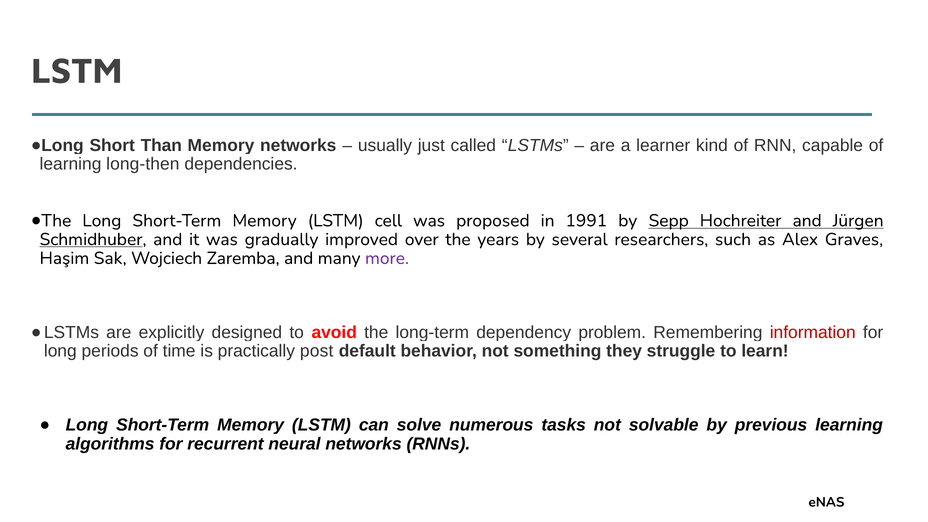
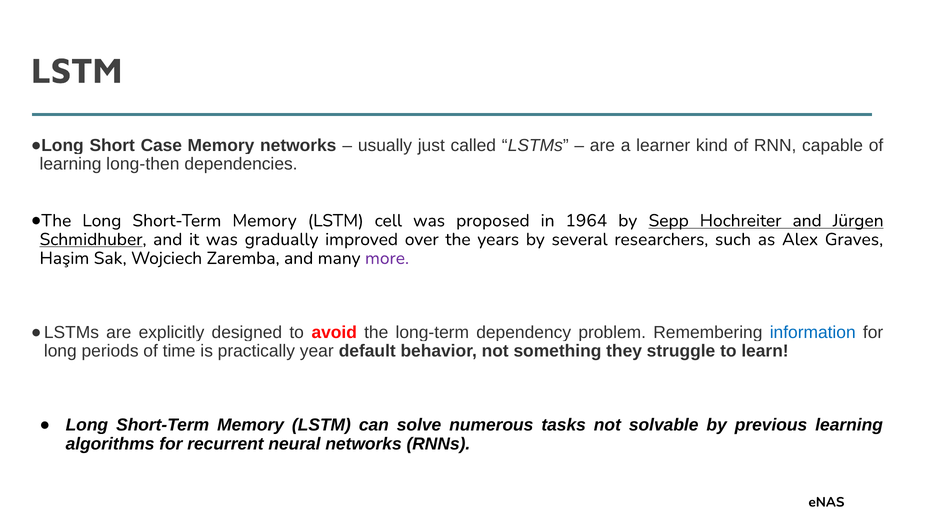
Than: Than -> Case (161, 145)
1991: 1991 -> 1964 (586, 221)
information colour: red -> blue (813, 332)
post: post -> year (317, 351)
